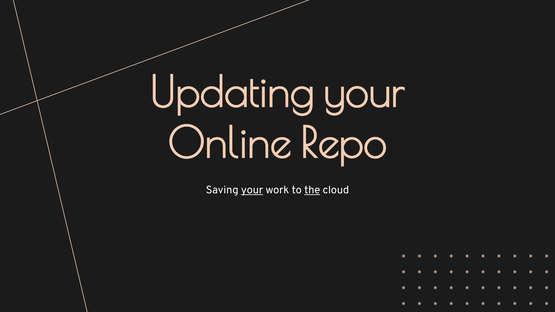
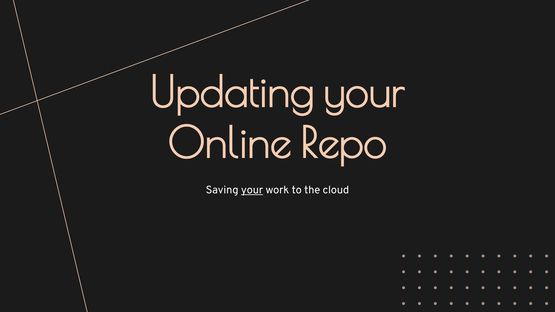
the underline: present -> none (312, 190)
